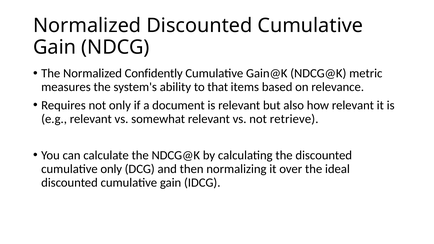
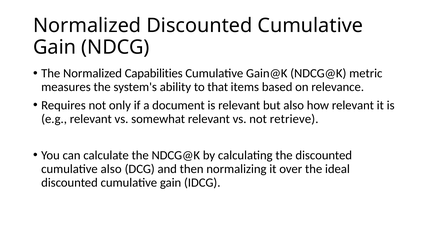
Confidently: Confidently -> Capabilities (154, 73)
cumulative only: only -> also (111, 169)
